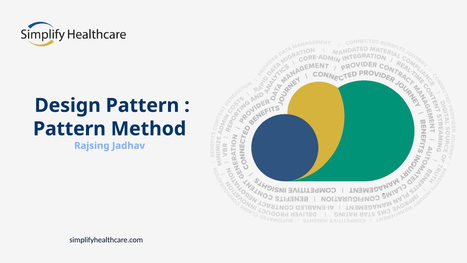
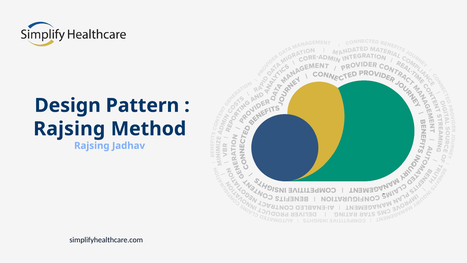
Pattern: Pattern -> Rajsing (69, 129)
